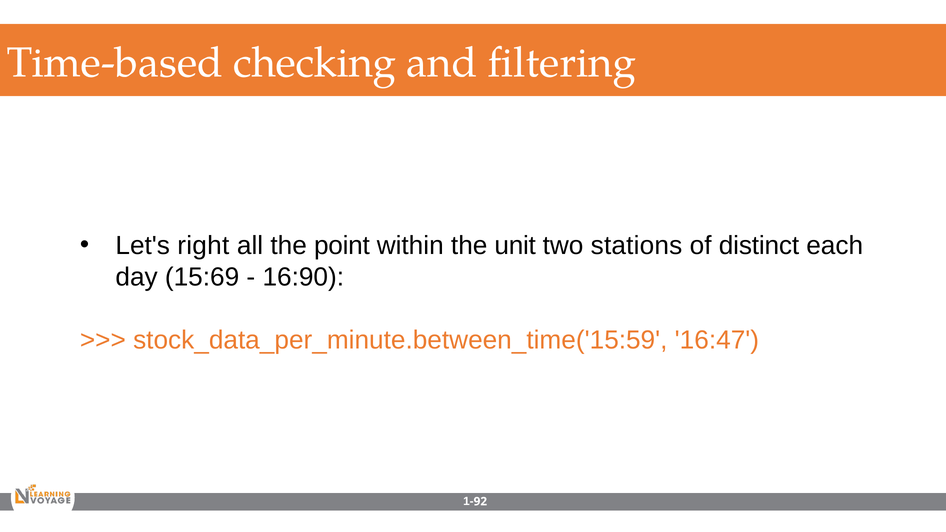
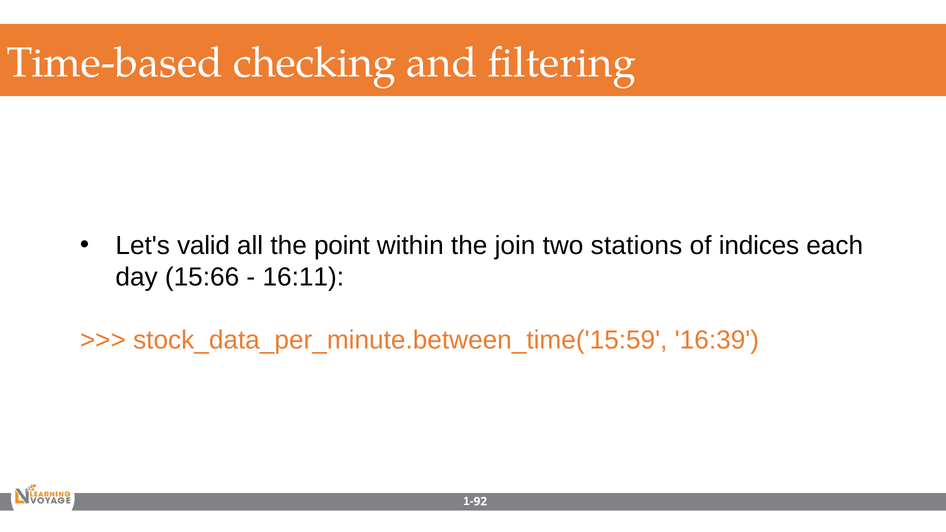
right: right -> valid (204, 245)
unit: unit -> join (515, 245)
distinct: distinct -> indices (759, 245)
15:69: 15:69 -> 15:66 (202, 277)
16:90: 16:90 -> 16:11 (303, 277)
16:47: 16:47 -> 16:39 (717, 340)
